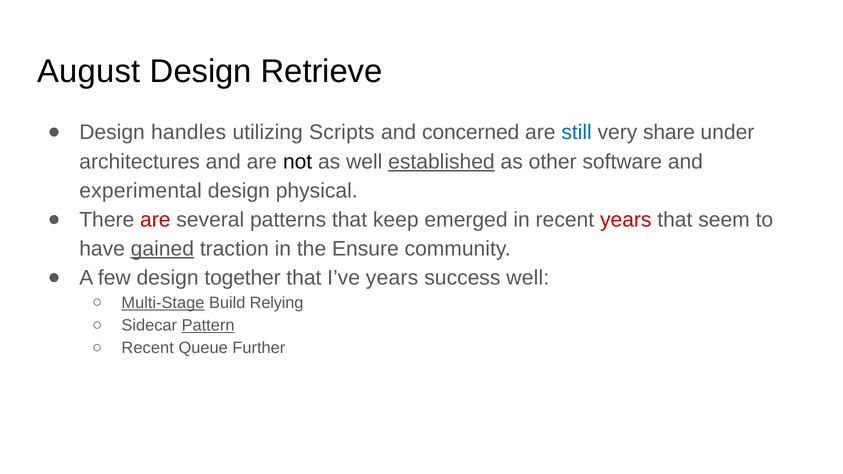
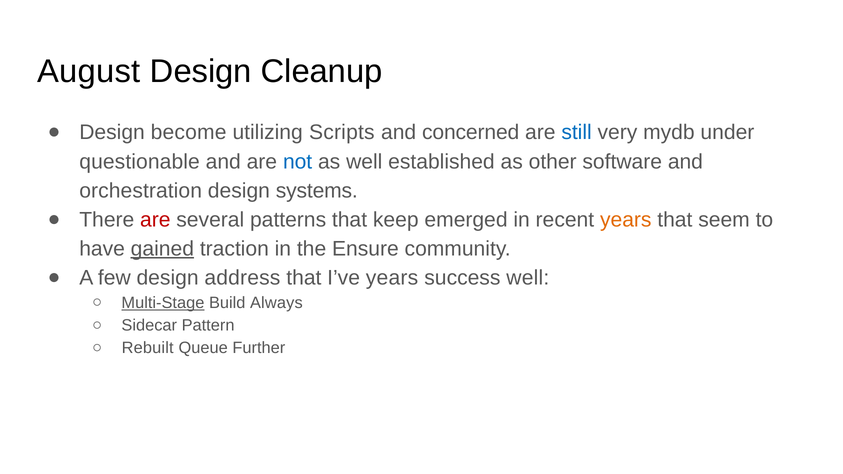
Retrieve: Retrieve -> Cleanup (322, 71)
handles: handles -> become (189, 133)
share: share -> mydb (669, 133)
architectures: architectures -> questionable (140, 162)
not colour: black -> blue (298, 162)
established underline: present -> none (441, 162)
experimental: experimental -> orchestration (141, 191)
physical: physical -> systems (317, 191)
years colour: red -> orange (626, 220)
together: together -> address (242, 278)
Relying: Relying -> Always (276, 303)
Pattern underline: present -> none (208, 326)
Recent: Recent -> Rebuilt (148, 348)
